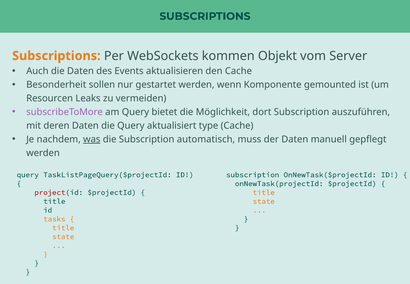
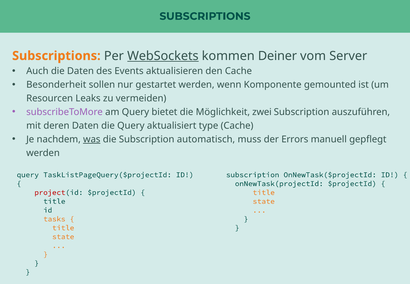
WebSockets underline: none -> present (163, 56)
Objekt: Objekt -> Deiner (277, 56)
dort: dort -> zwei (262, 112)
der Daten: Daten -> Errors (295, 139)
